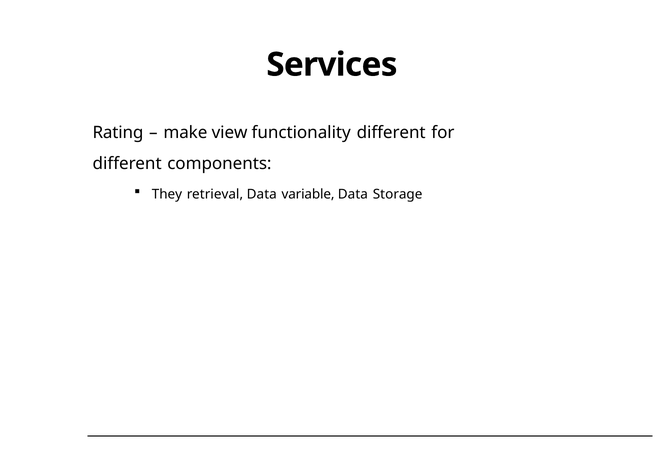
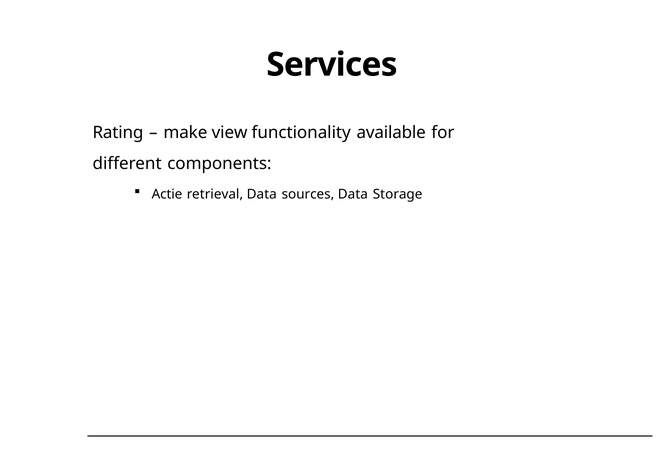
functionality different: different -> available (391, 133)
They: They -> Actie (167, 194)
variable: variable -> sources (308, 194)
